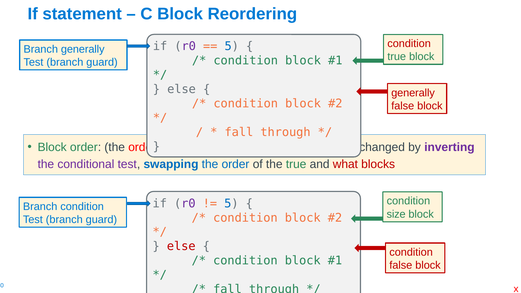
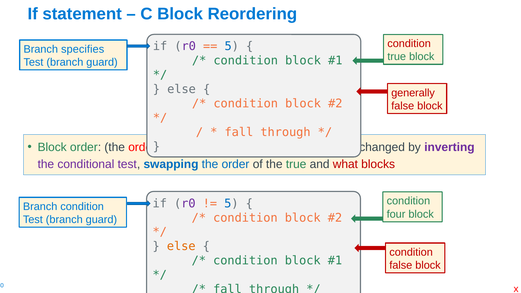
Branch generally: generally -> specifies (83, 49)
size: size -> four (396, 214)
else colour: red -> orange (181, 246)
